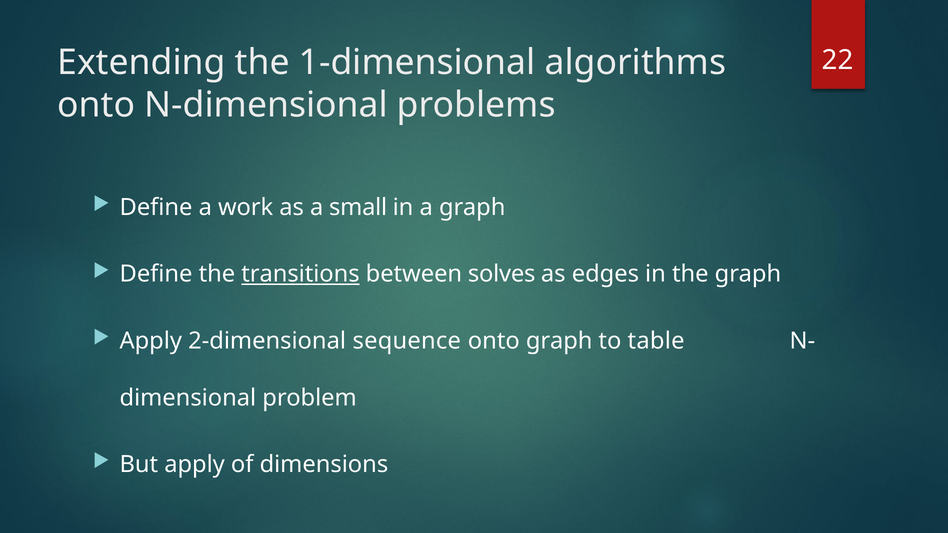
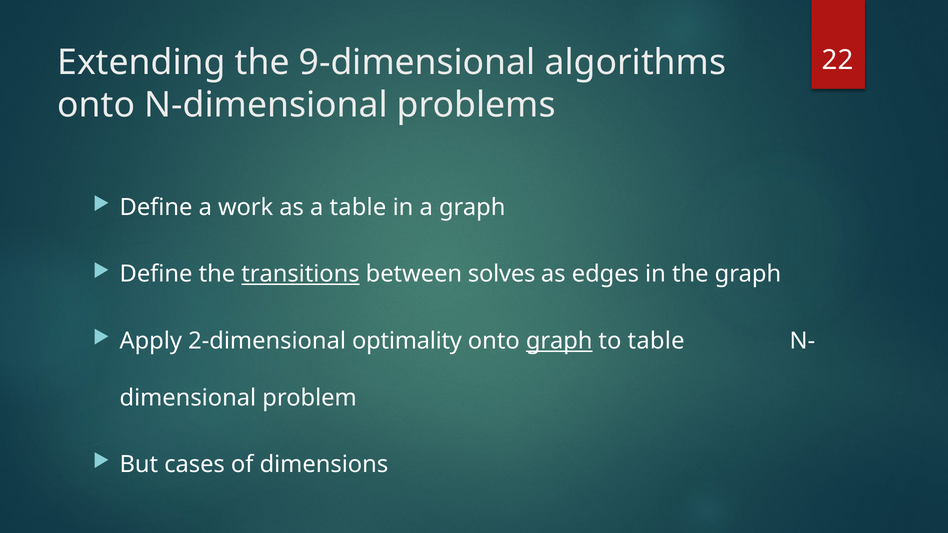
1-dimensional: 1-dimensional -> 9-dimensional (417, 63)
a small: small -> table (358, 208)
sequence: sequence -> optimality (407, 341)
graph underline: none -> present (559, 341)
But apply: apply -> cases (195, 465)
